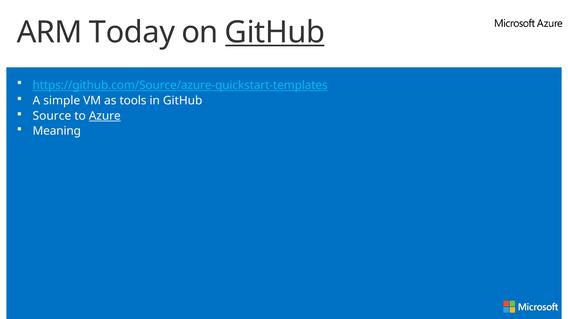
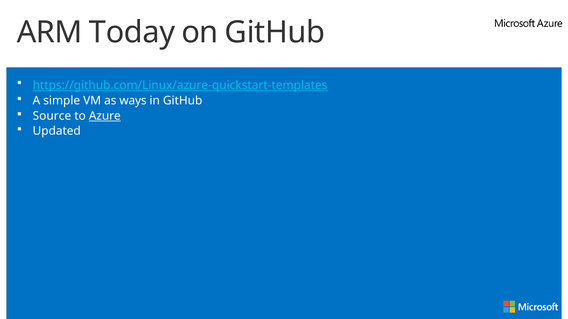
GitHub underline: present -> none (275, 32)
https://github.com/Source/azure-quickstart-templates: https://github.com/Source/azure-quickstart-templates -> https://github.com/Linux/azure-quickstart-templates (180, 85)
tools: tools -> ways (133, 101)
Meaning: Meaning -> Updated (57, 131)
